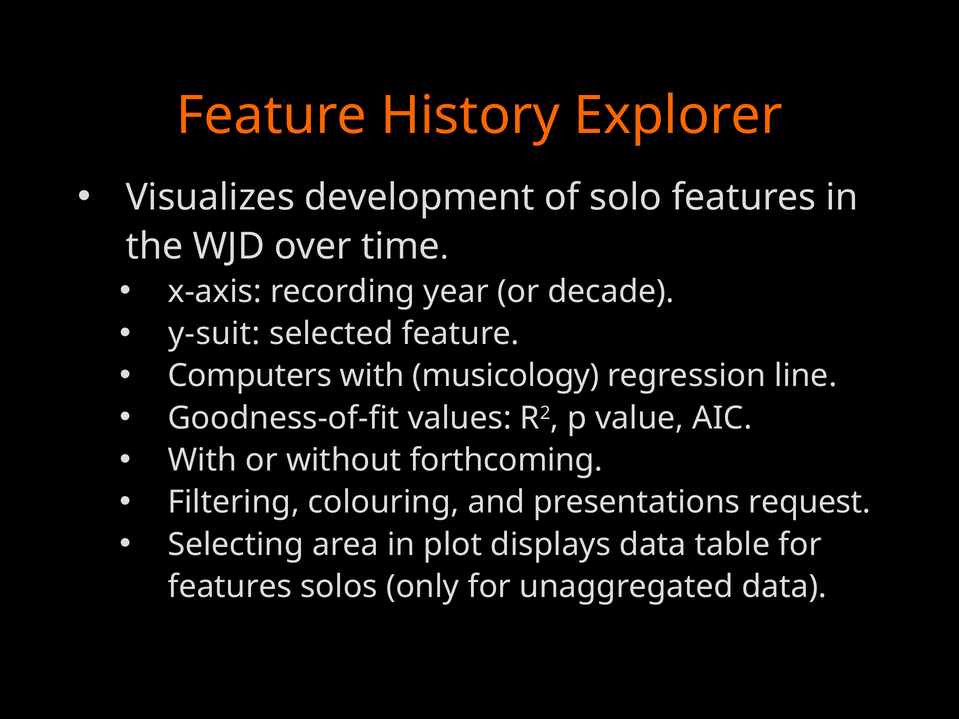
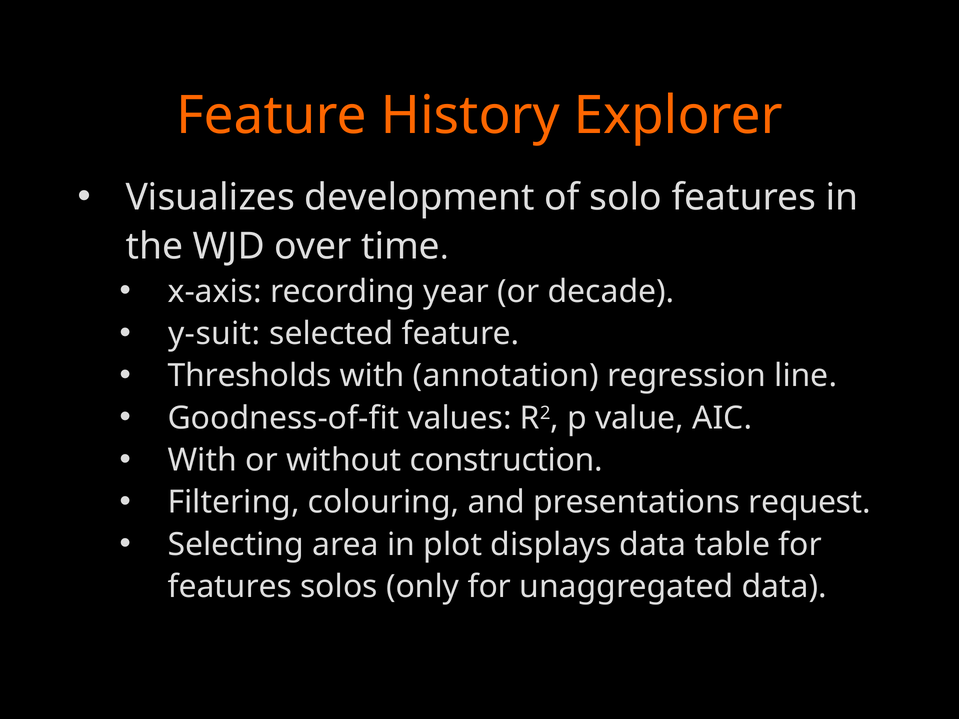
Computers: Computers -> Thresholds (250, 376)
musicology: musicology -> annotation (506, 376)
forthcoming: forthcoming -> construction (506, 460)
